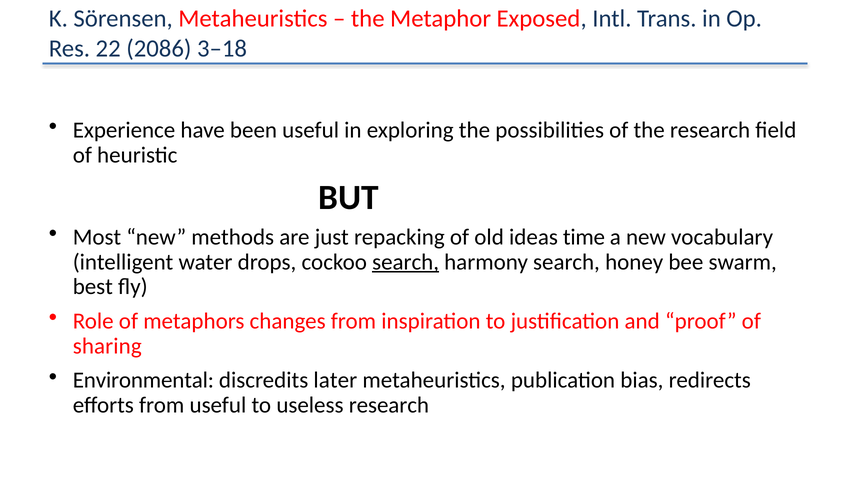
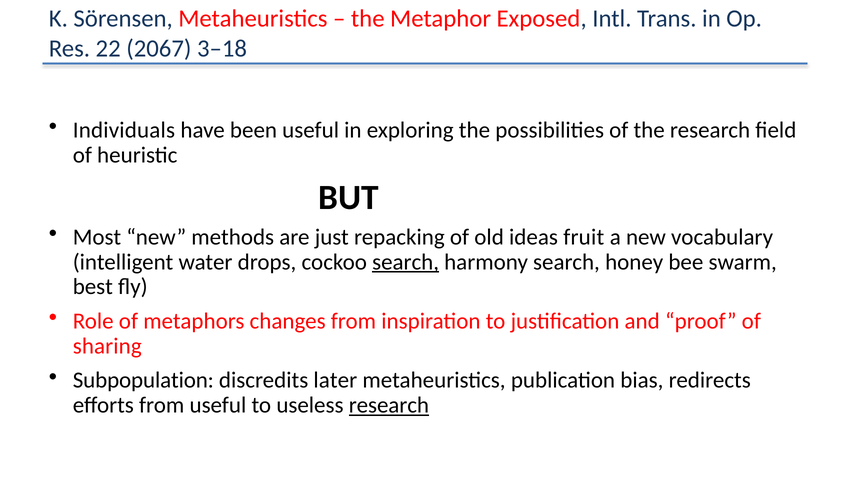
2086: 2086 -> 2067 (159, 49)
Experience: Experience -> Individuals (124, 130)
time: time -> fruit (584, 237)
Environmental: Environmental -> Subpopulation (143, 380)
research underline: none -> present (389, 405)
